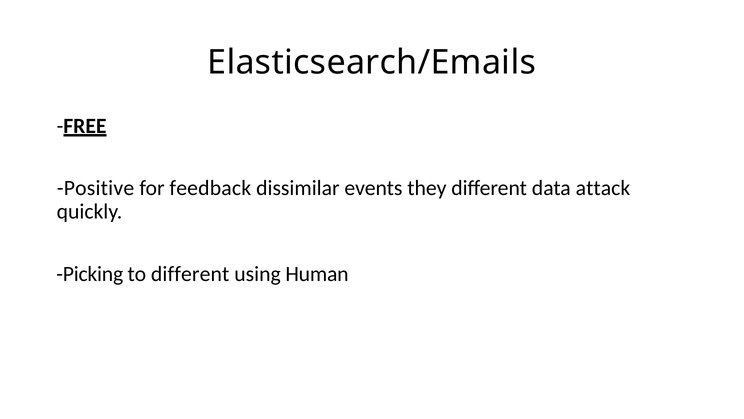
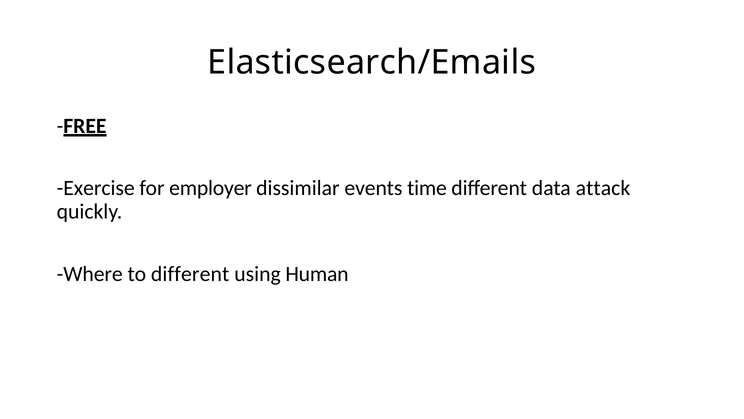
Positive: Positive -> Exercise (96, 188)
feedback: feedback -> employer (211, 188)
they: they -> time (427, 188)
Picking: Picking -> Where (90, 274)
